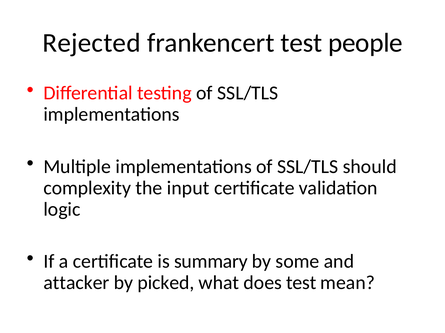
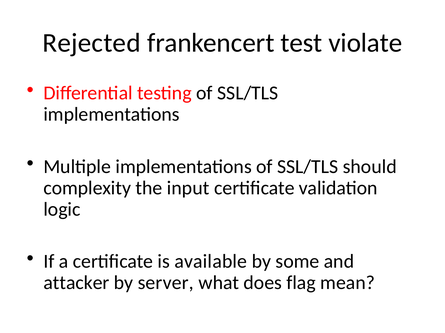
people: people -> violate (365, 43)
summary: summary -> available (211, 262)
picked: picked -> server (166, 283)
does test: test -> flag (301, 283)
